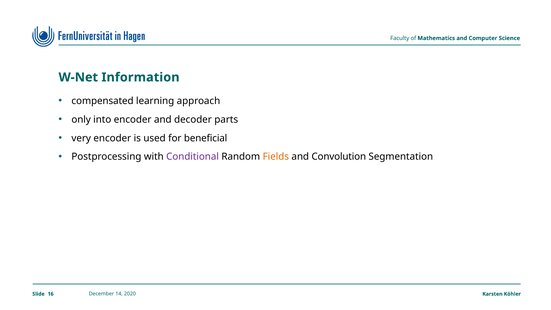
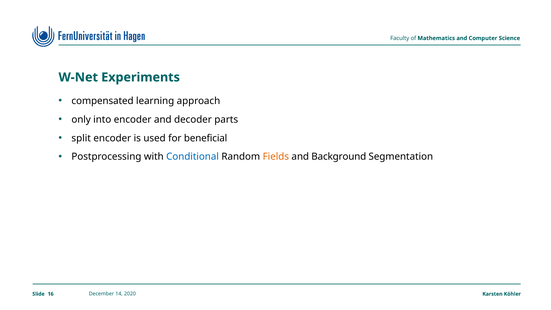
Information: Information -> Experiments (141, 77)
very: very -> split (81, 138)
Conditional colour: purple -> blue (193, 157)
Convolution: Convolution -> Background (339, 157)
